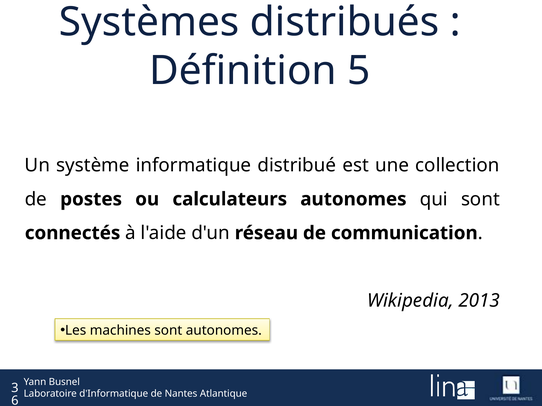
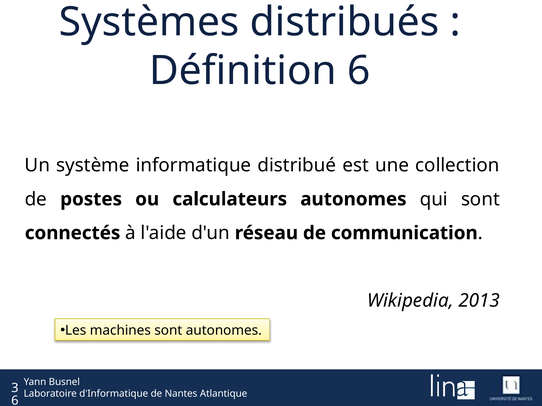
Définition 5: 5 -> 6 (359, 71)
